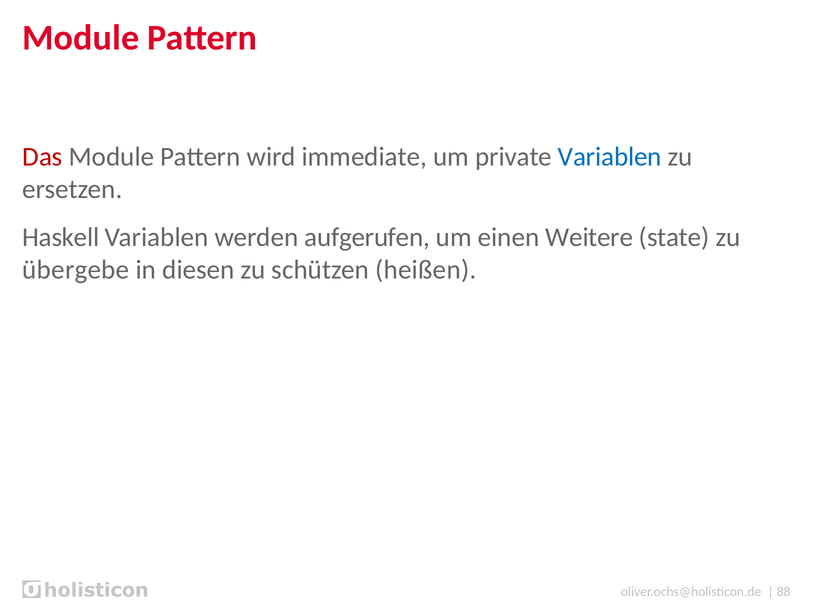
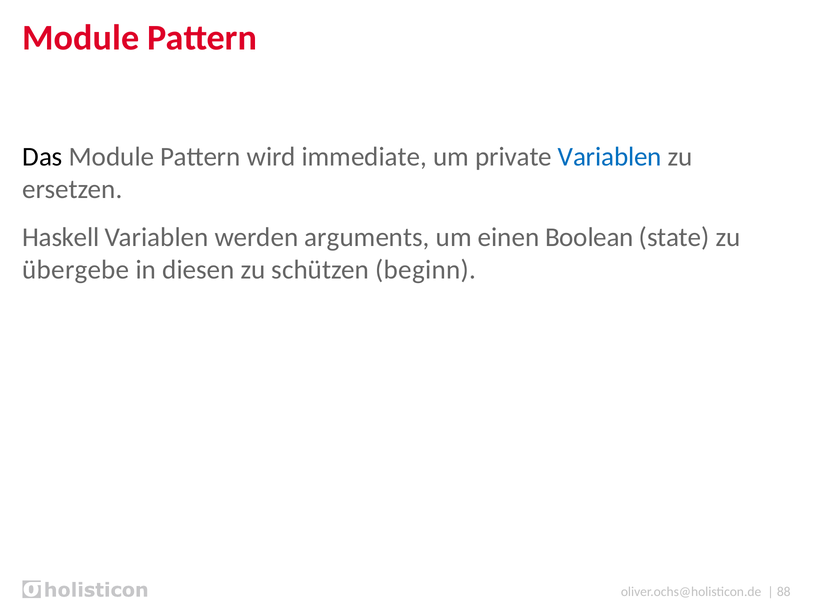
Das colour: red -> black (42, 157)
aufgerufen: aufgerufen -> arguments (367, 237)
Weitere: Weitere -> Boolean (589, 237)
heißen: heißen -> beginn (426, 270)
